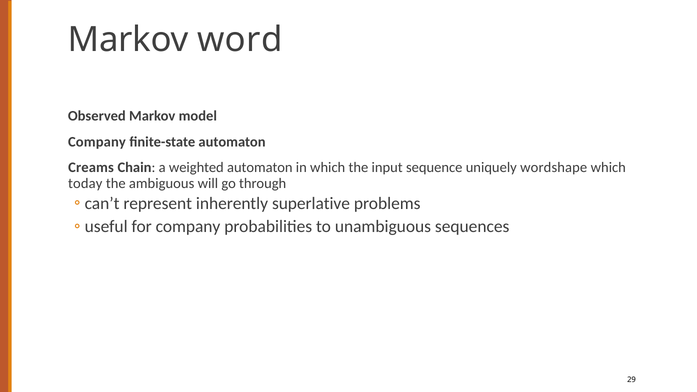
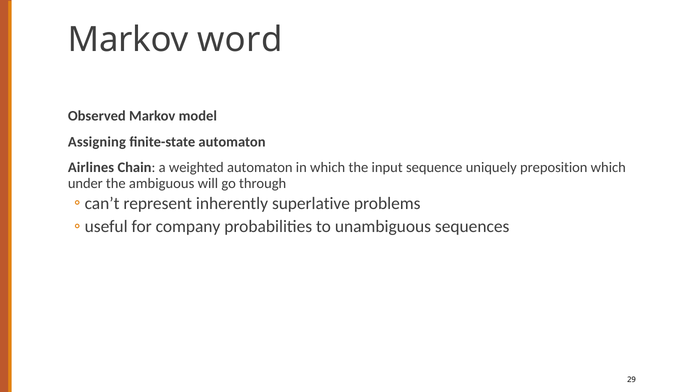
Company: Company -> Assigning (97, 142)
Creams: Creams -> Airlines (91, 168)
wordshape: wordshape -> preposition (554, 168)
today: today -> under (85, 183)
